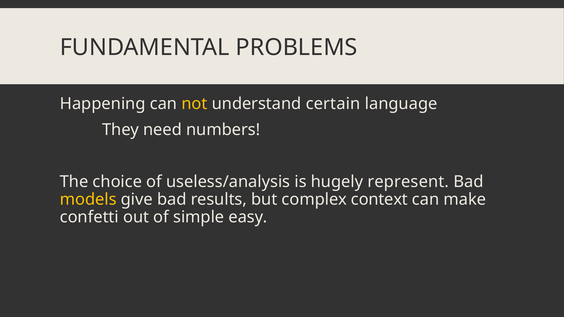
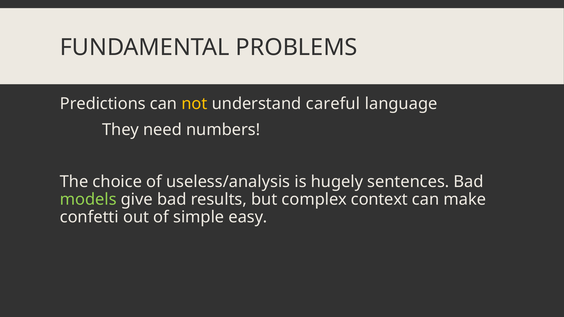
Happening: Happening -> Predictions (103, 104)
certain: certain -> careful (333, 104)
represent: represent -> sentences (408, 182)
models colour: yellow -> light green (88, 200)
